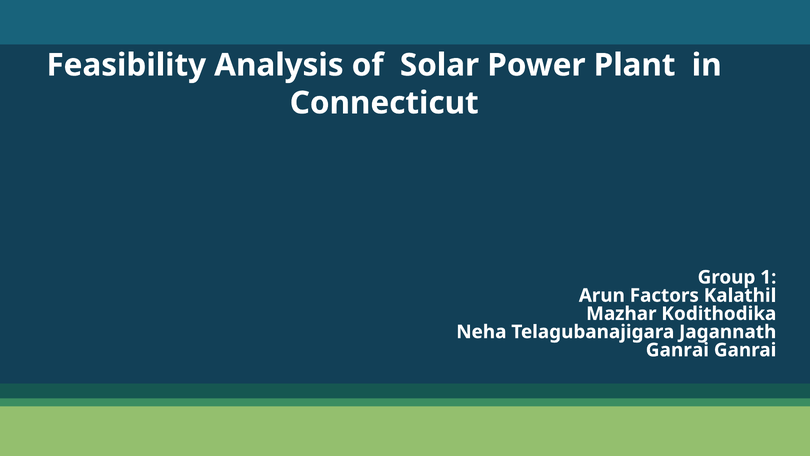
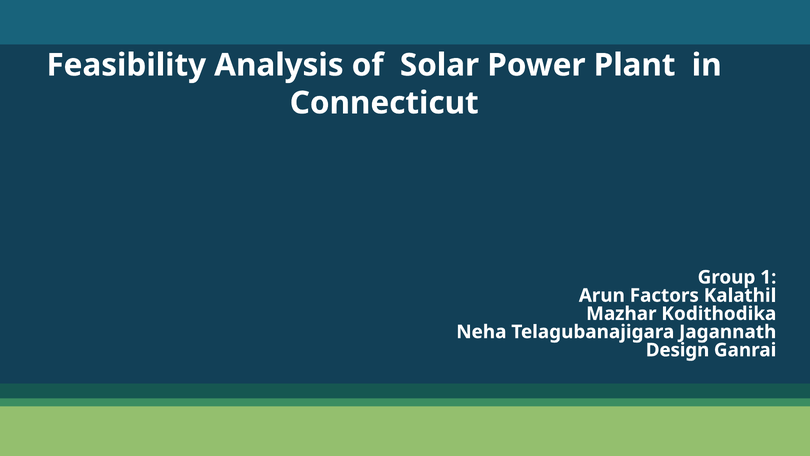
Ganrai: Ganrai -> Design (678, 350)
